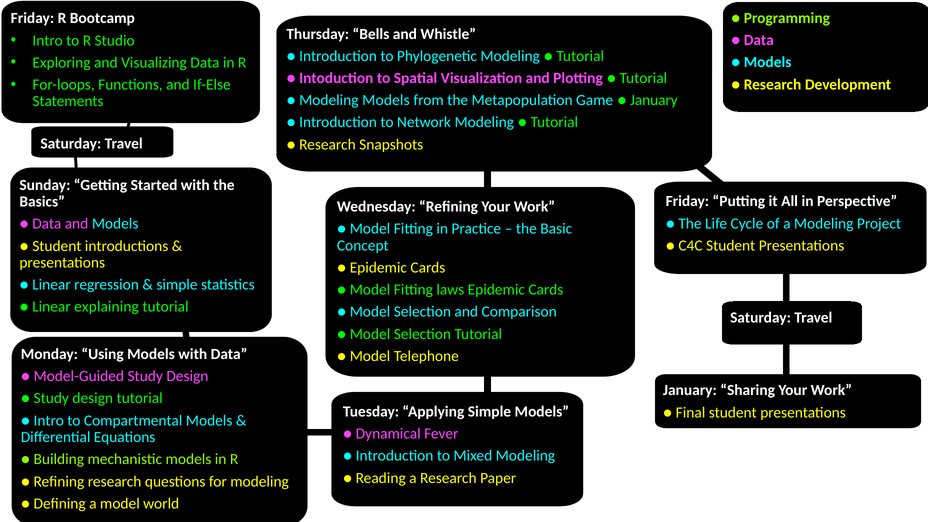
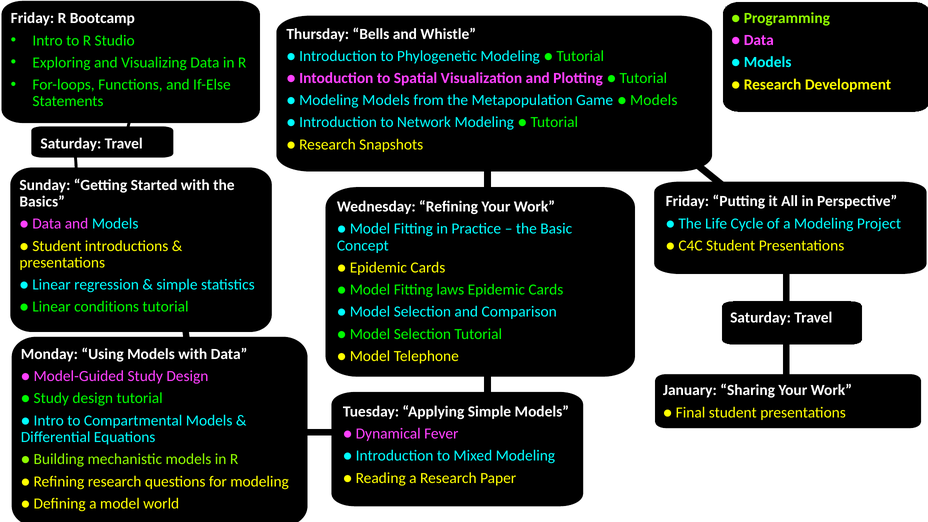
January: January -> Models (654, 100)
explaining: explaining -> conditions (107, 307)
